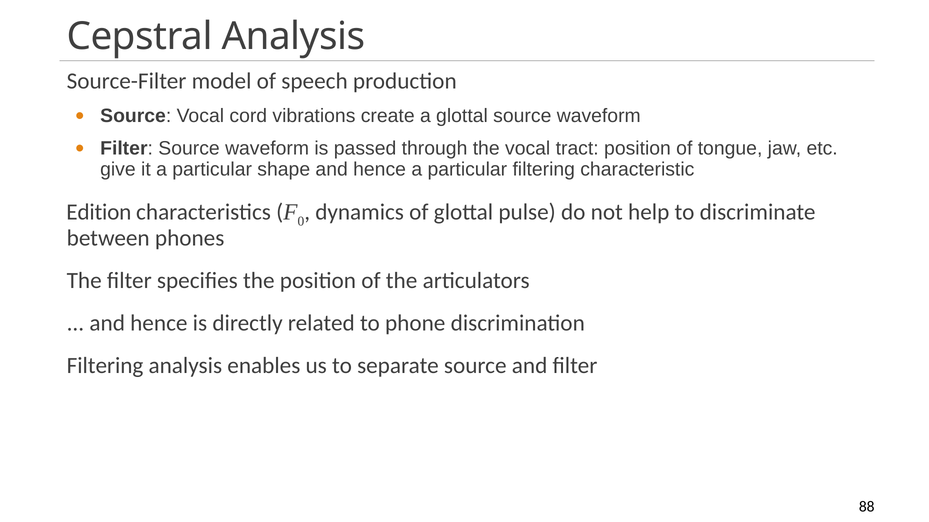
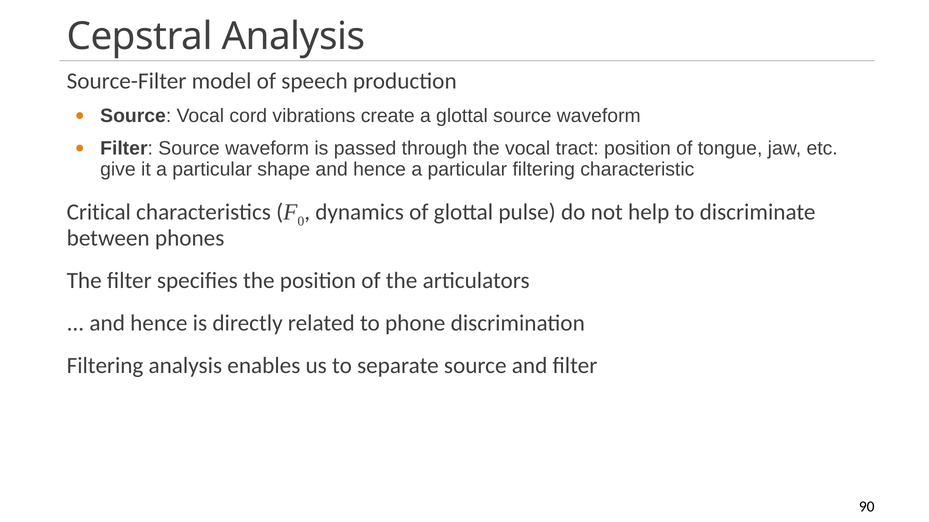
Edition: Edition -> Critical (99, 212)
88: 88 -> 90 (867, 507)
